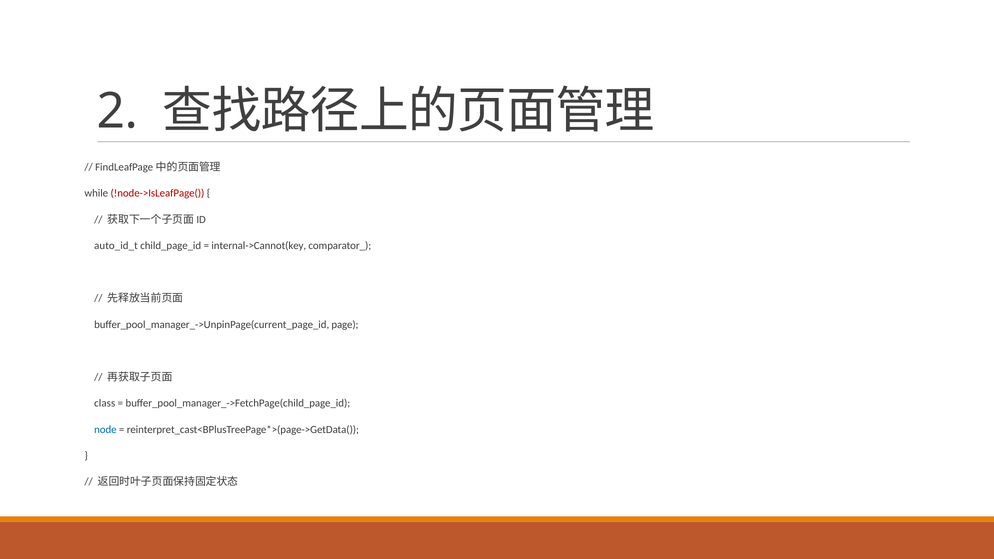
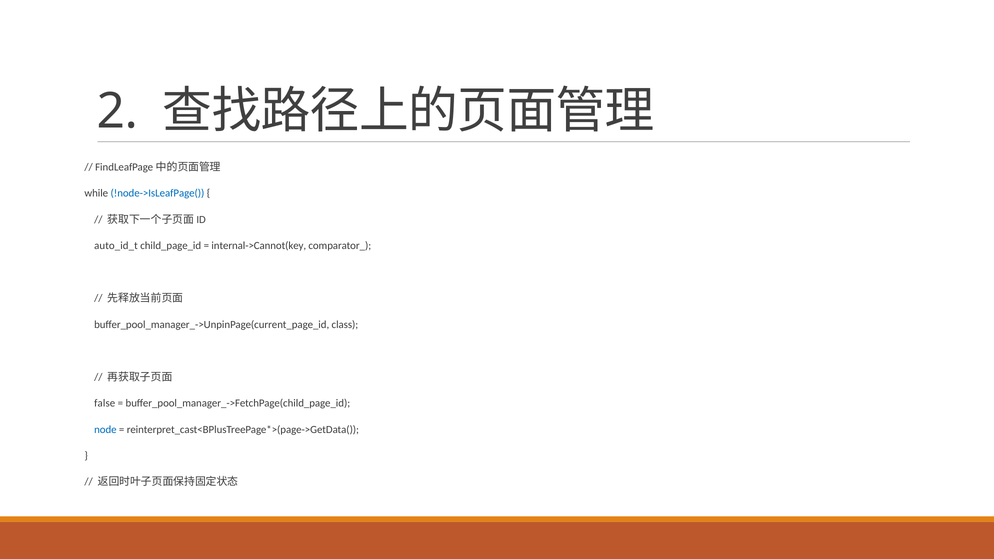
!node->IsLeafPage( colour: red -> blue (157, 193)
page: page -> class (345, 325)
class: class -> false (105, 403)
